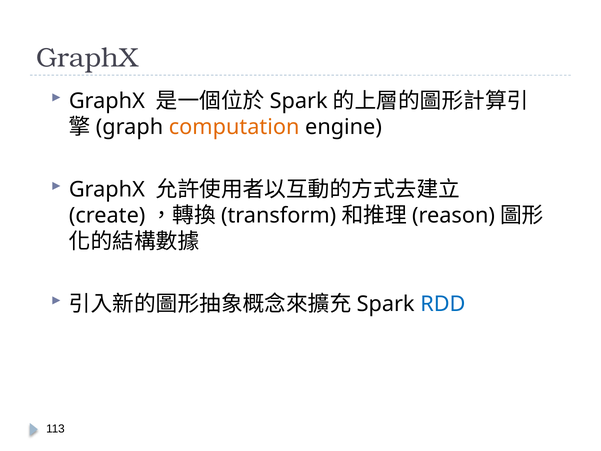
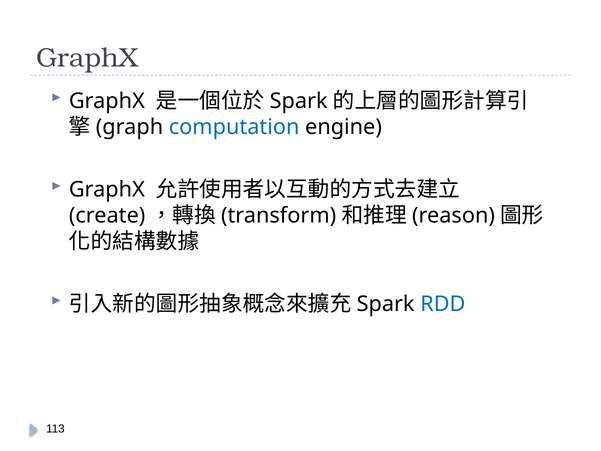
computation colour: orange -> blue (234, 127)
